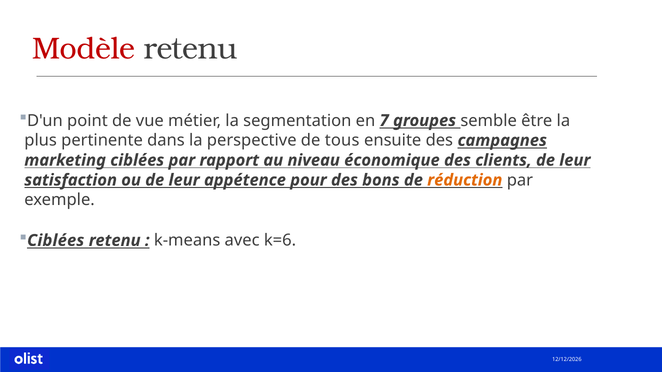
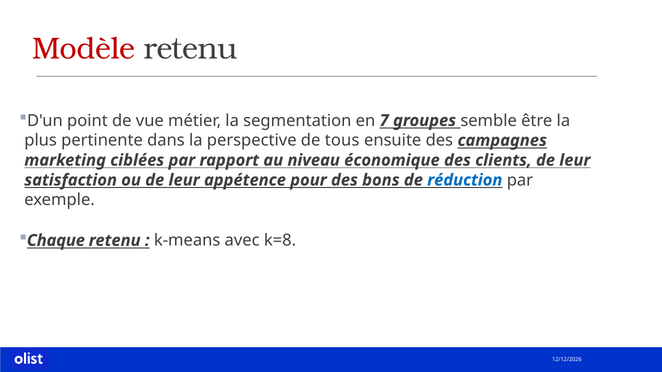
réduction colour: orange -> blue (465, 180)
Ciblées: Ciblées -> Chaque (56, 241)
k=6: k=6 -> k=8 (280, 241)
